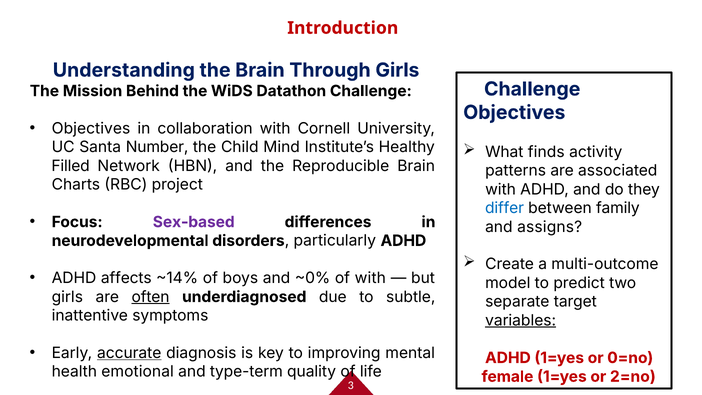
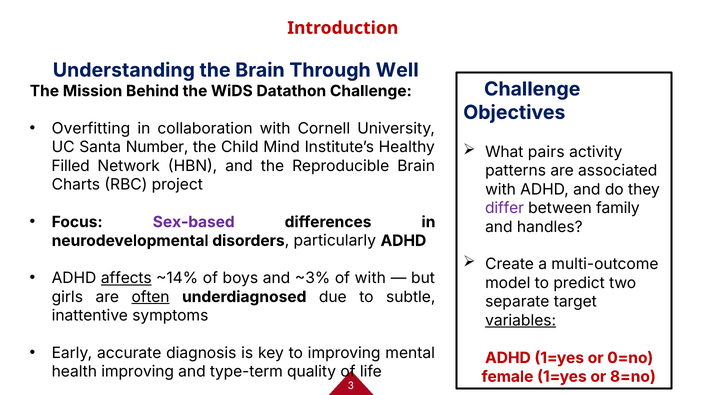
Through Girls: Girls -> Well (397, 70)
Objectives: Objectives -> Overfitting (91, 128)
finds: finds -> pairs (546, 152)
differ colour: blue -> purple (505, 208)
assigns: assigns -> handles (550, 227)
affects underline: none -> present (126, 278)
~0%: ~0% -> ~3% (313, 278)
accurate underline: present -> none (129, 353)
health emotional: emotional -> improving (138, 372)
2=no: 2=no -> 8=no (633, 377)
